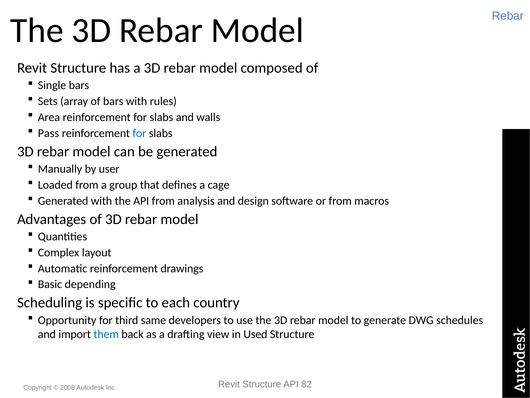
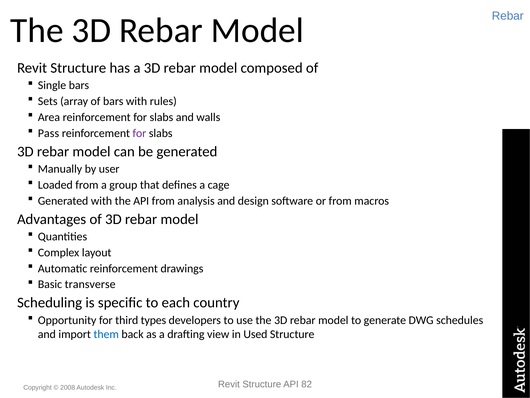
for colour: blue -> purple (139, 133)
depending: depending -> transverse (90, 284)
same: same -> types (153, 320)
